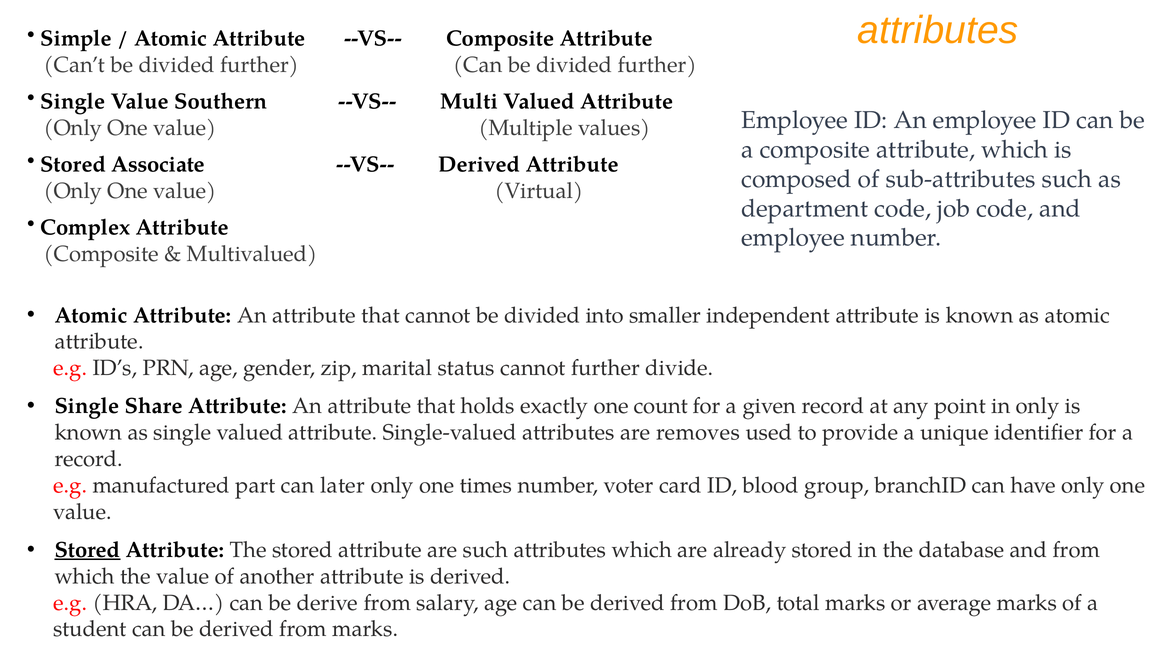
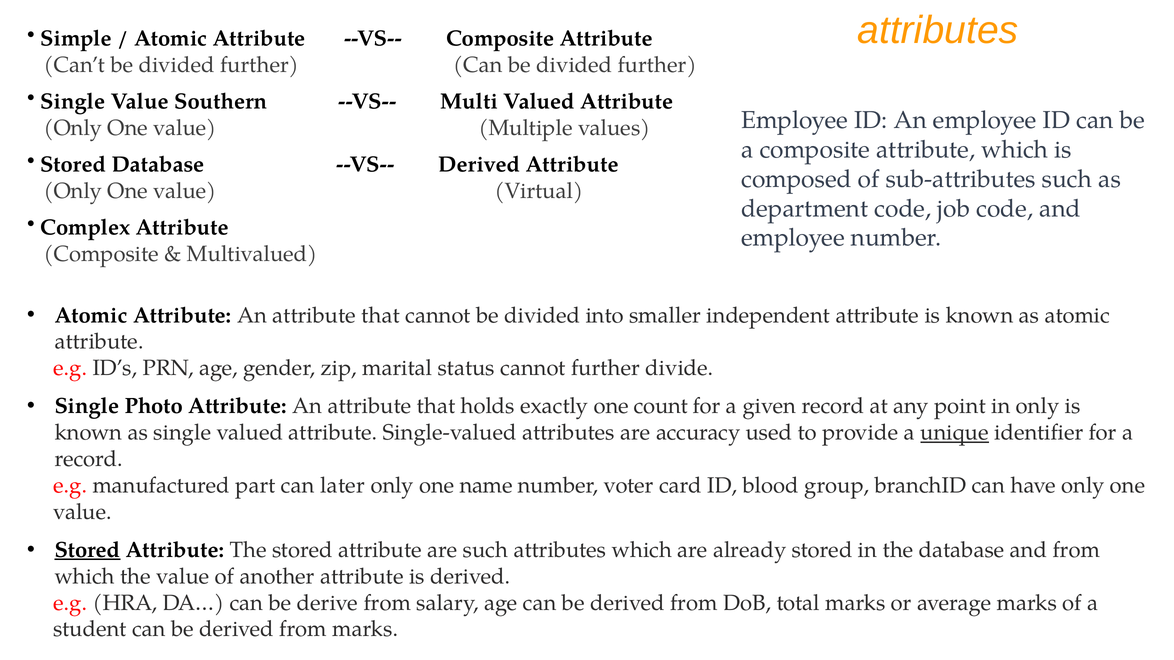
Stored Associate: Associate -> Database (158, 165)
Share: Share -> Photo (154, 406)
removes: removes -> accuracy (698, 433)
unique underline: none -> present (955, 433)
times: times -> name (486, 486)
